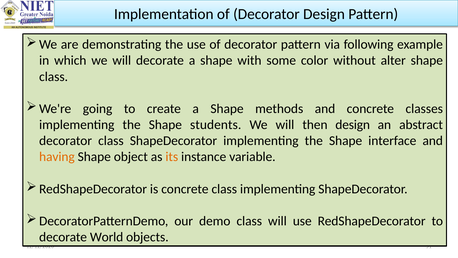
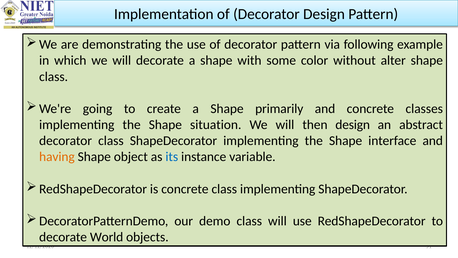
methods: methods -> primarily (279, 109)
students: students -> situation (216, 125)
its colour: orange -> blue (172, 157)
